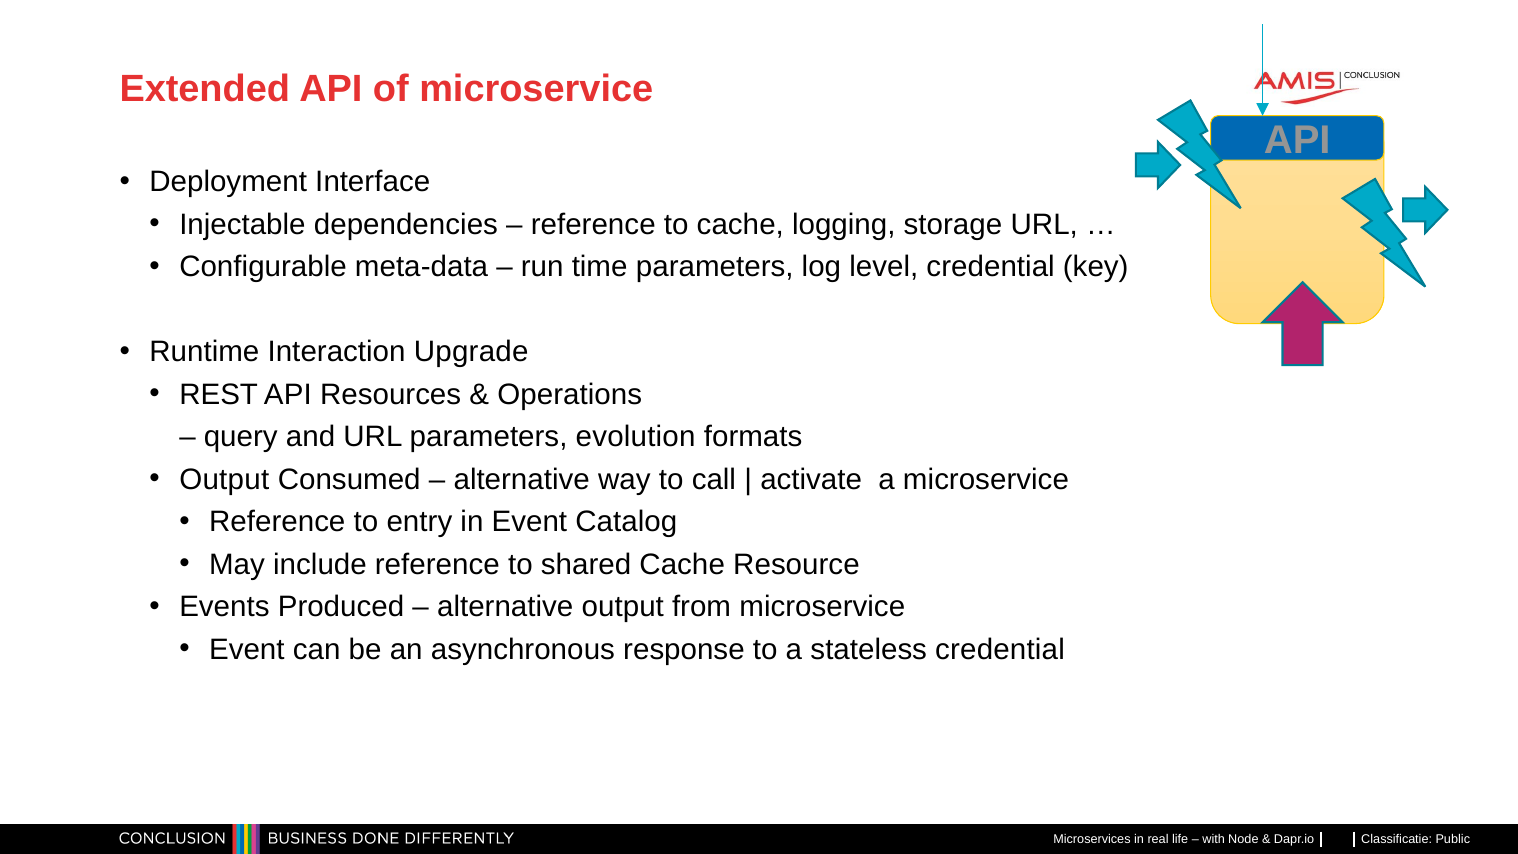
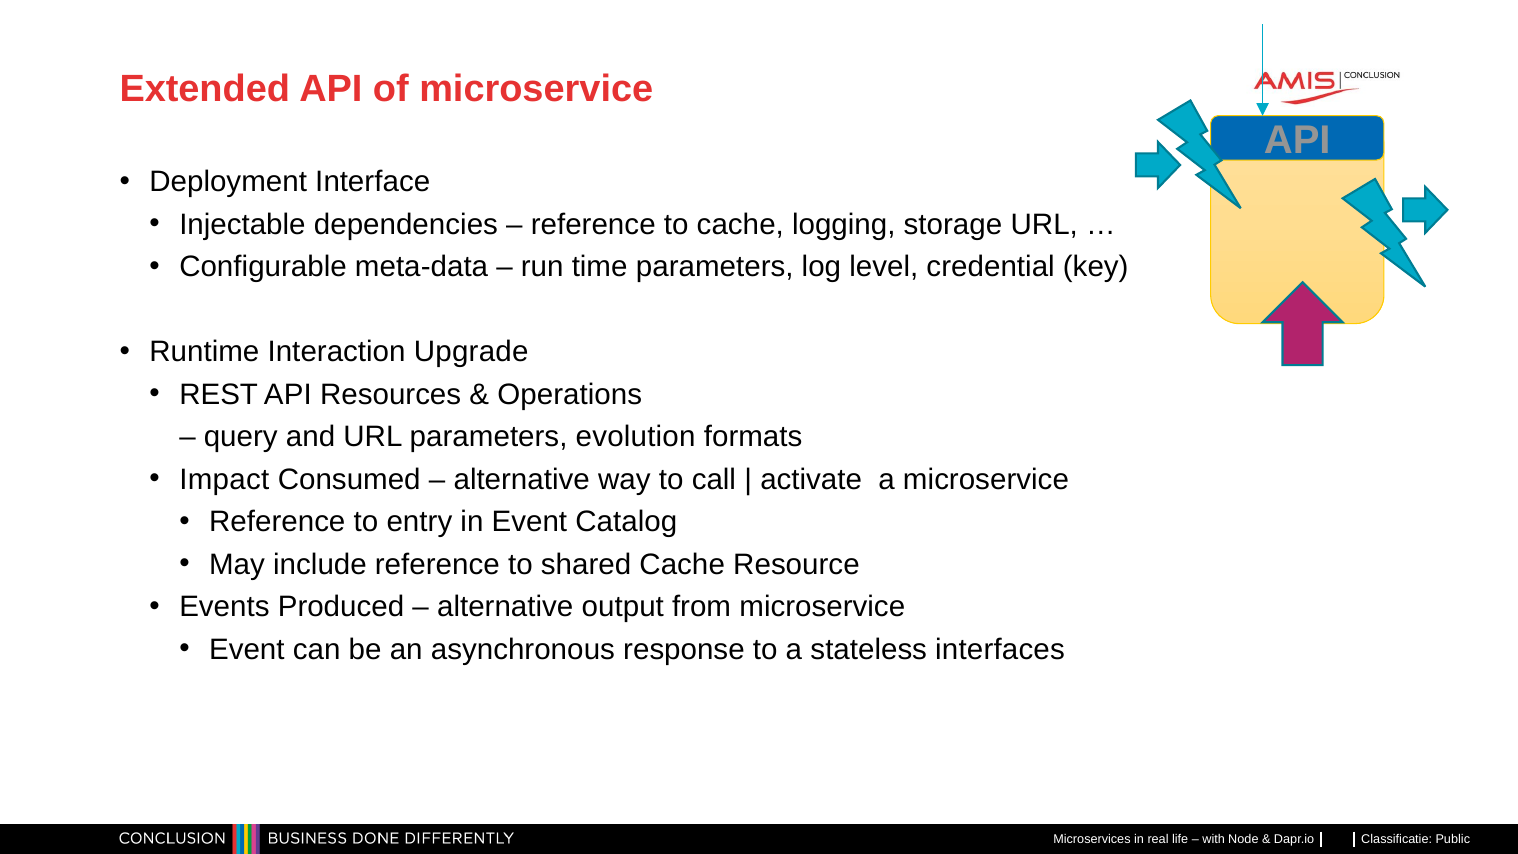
Output: Output -> Impact (224, 480)
stateless credential: credential -> interfaces (1000, 650)
